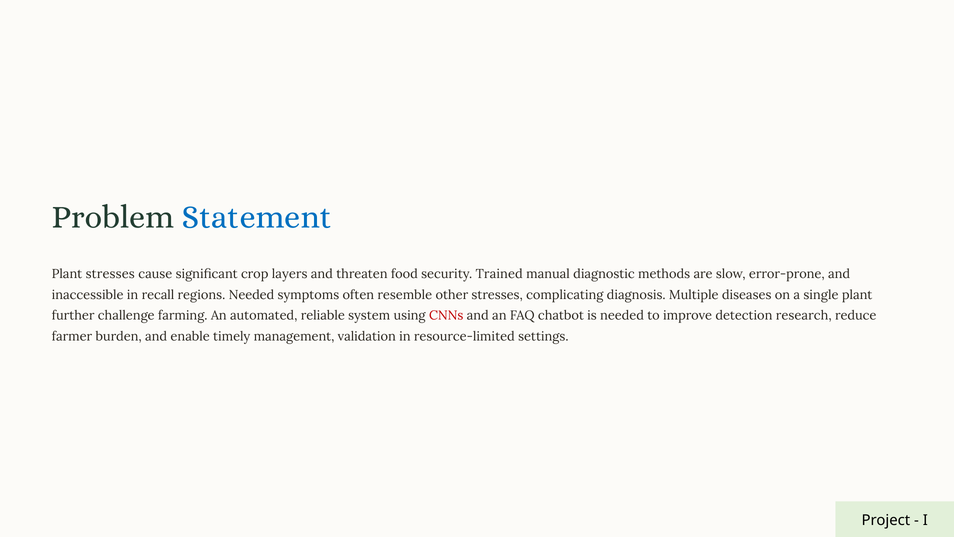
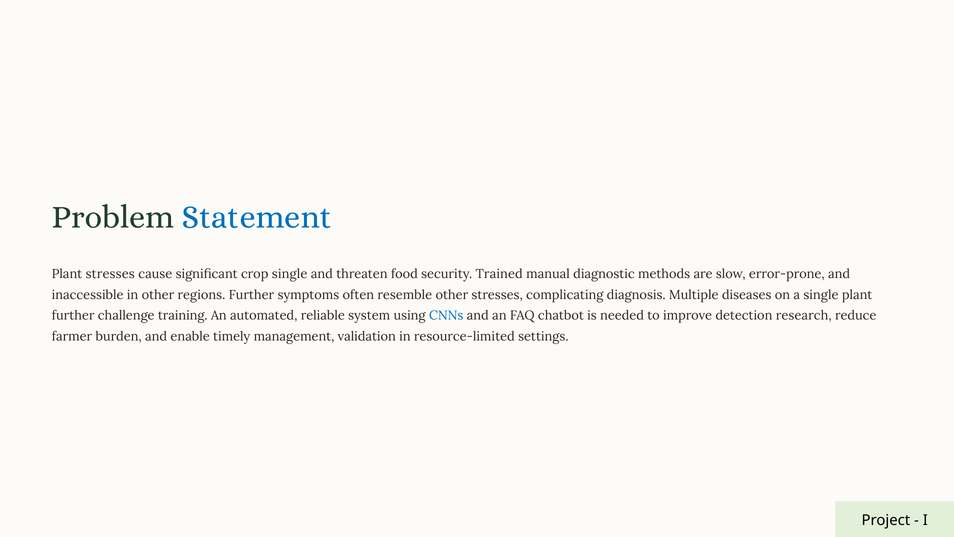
crop layers: layers -> single (290, 274)
in recall: recall -> other (158, 295)
regions Needed: Needed -> Further (251, 295)
farming: farming -> training (183, 315)
CNNs colour: red -> blue (446, 315)
